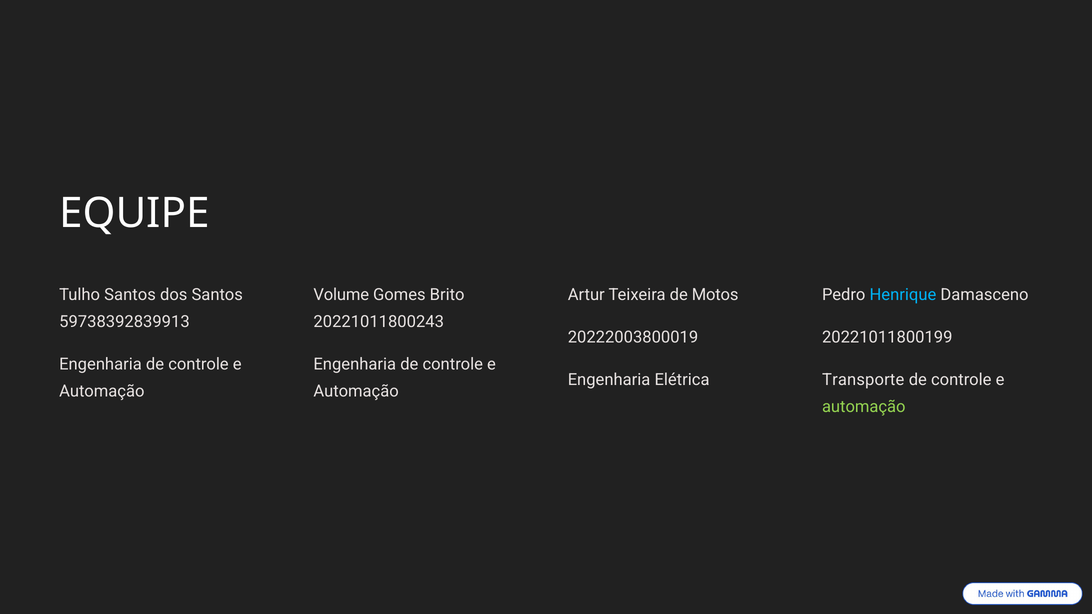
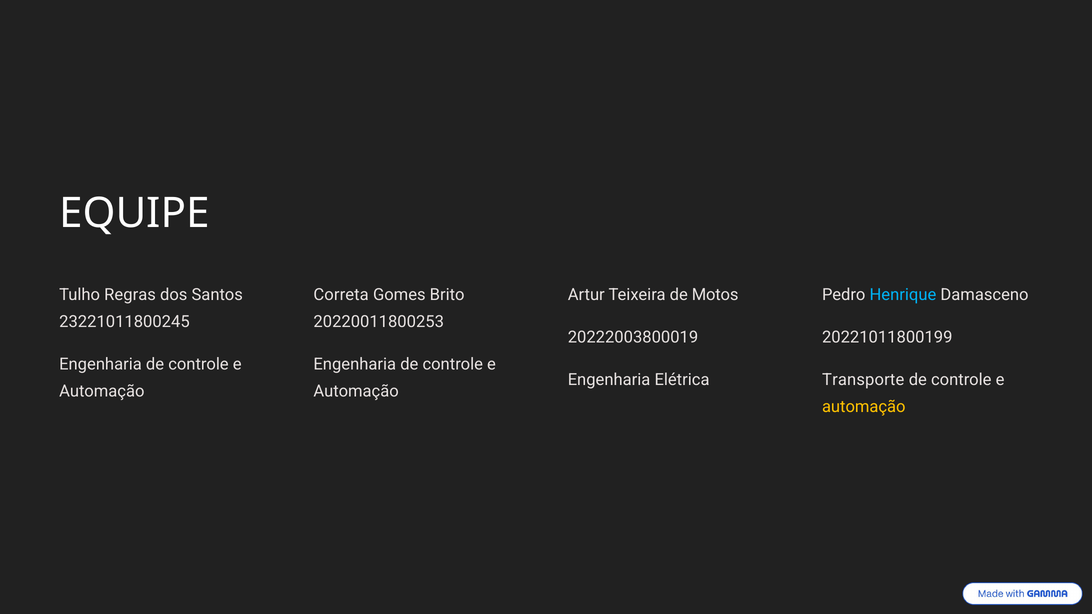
Tulho Santos: Santos -> Regras (130, 295)
Volume: Volume -> Correta (341, 295)
59738392839913: 59738392839913 -> 23221011800245 (124, 322)
20221011800243: 20221011800243 -> 20220011800253 (379, 322)
automação colour: light green -> yellow (864, 407)
